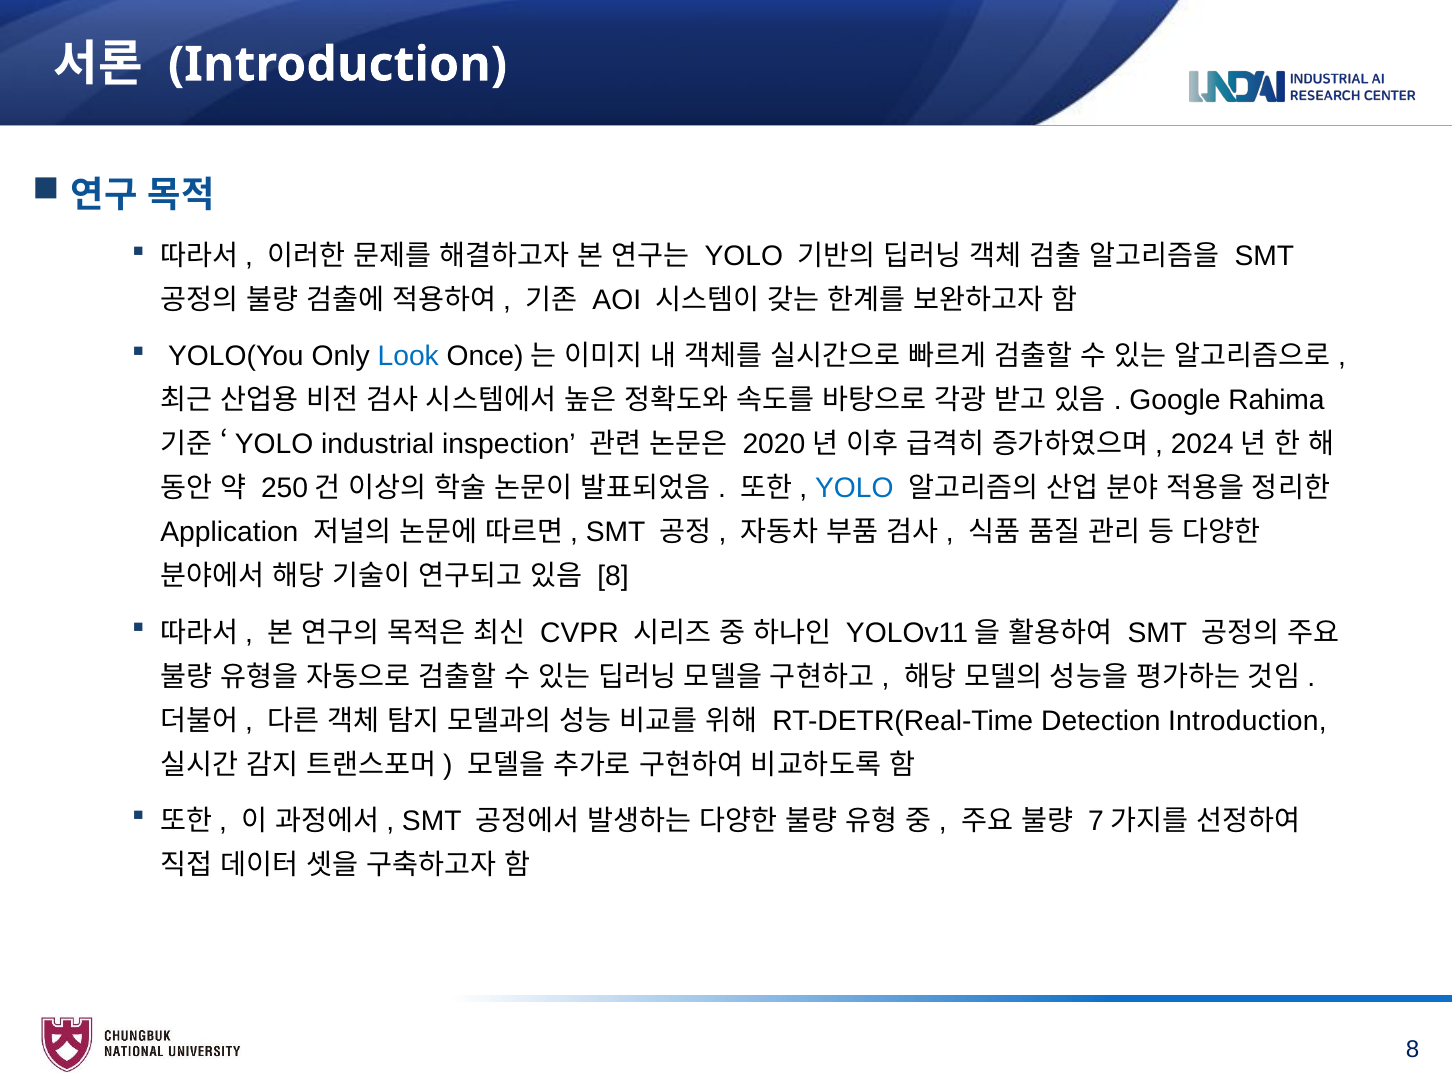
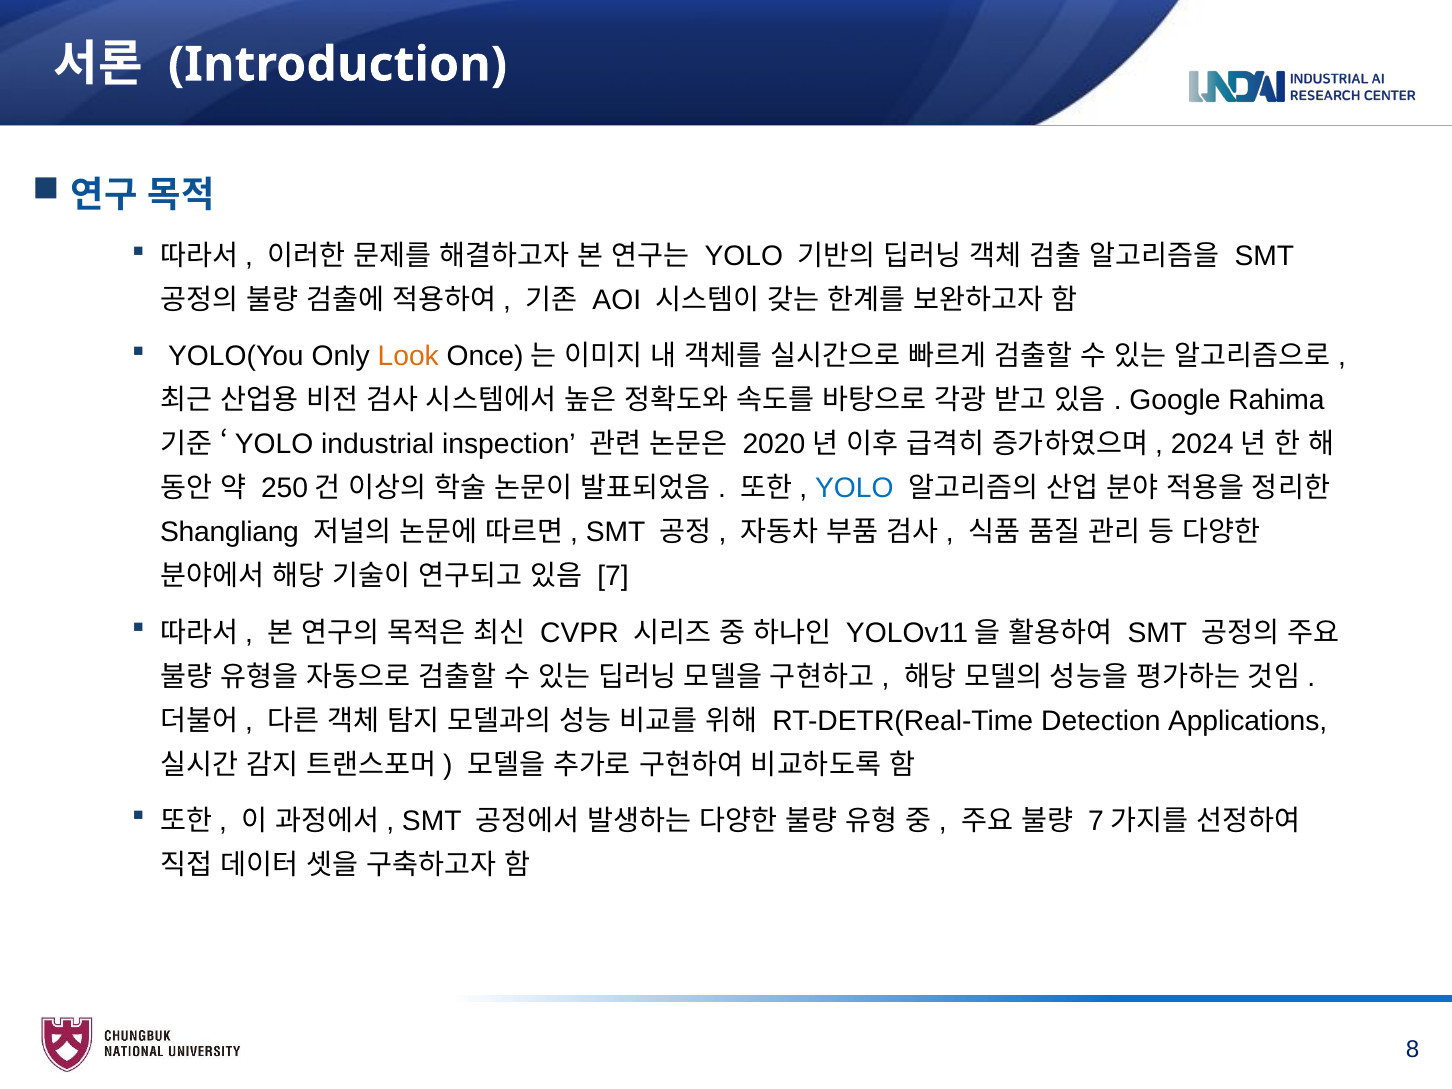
Look colour: blue -> orange (408, 356)
Application: Application -> Shangliang (230, 533)
8: 8 -> 7 (613, 577)
Detection Introduction: Introduction -> Applications (1248, 721)
